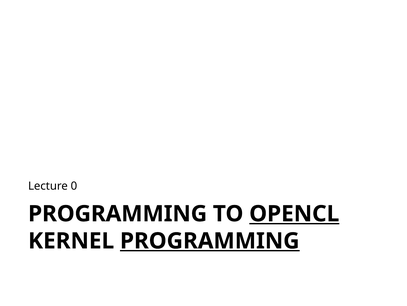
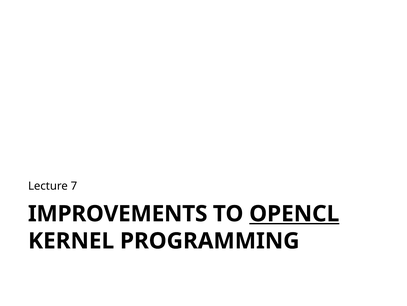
0: 0 -> 7 (74, 186)
PROGRAMMING: PROGRAMMING -> IMPROVEMENTS (118, 213)
PROGRAMMING underline: present -> none (210, 240)
